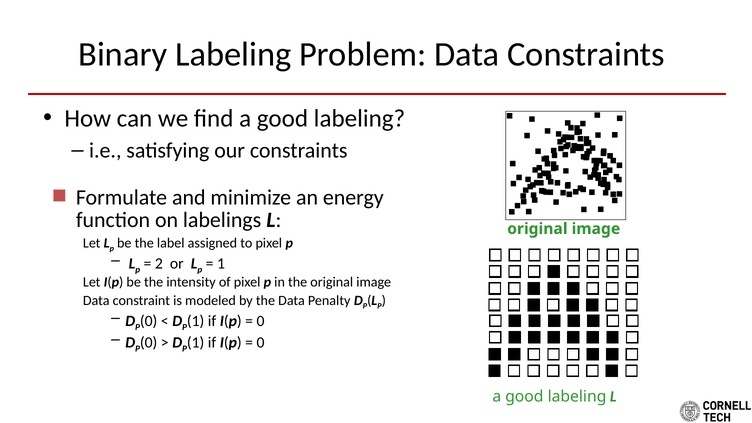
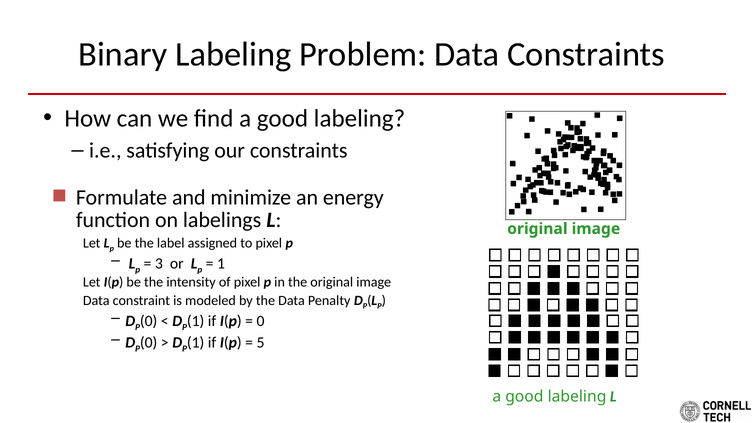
2: 2 -> 3 (159, 263)
0: 0 -> 5 (261, 342)
